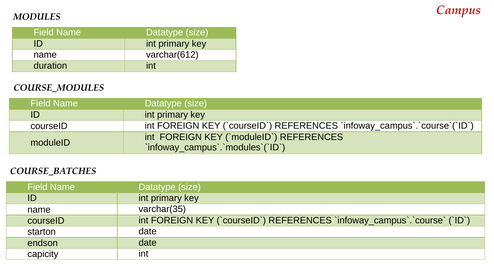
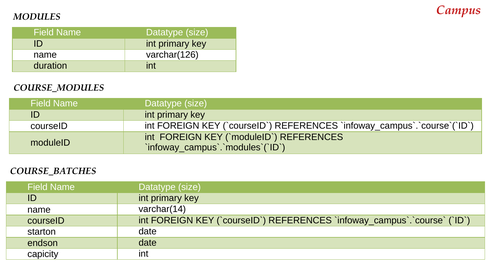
varchar(612: varchar(612 -> varchar(126 (172, 55)
varchar(35: varchar(35 -> varchar(14 (162, 209)
